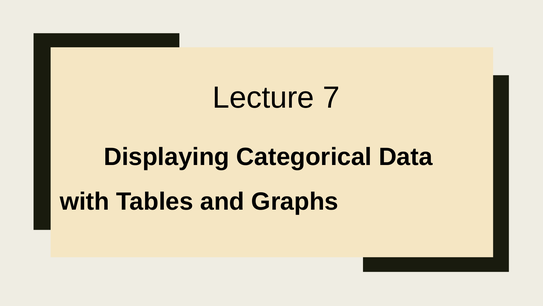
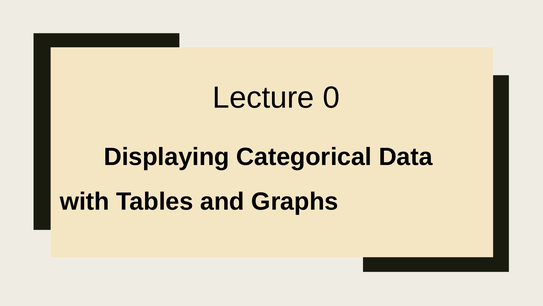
7: 7 -> 0 (331, 98)
